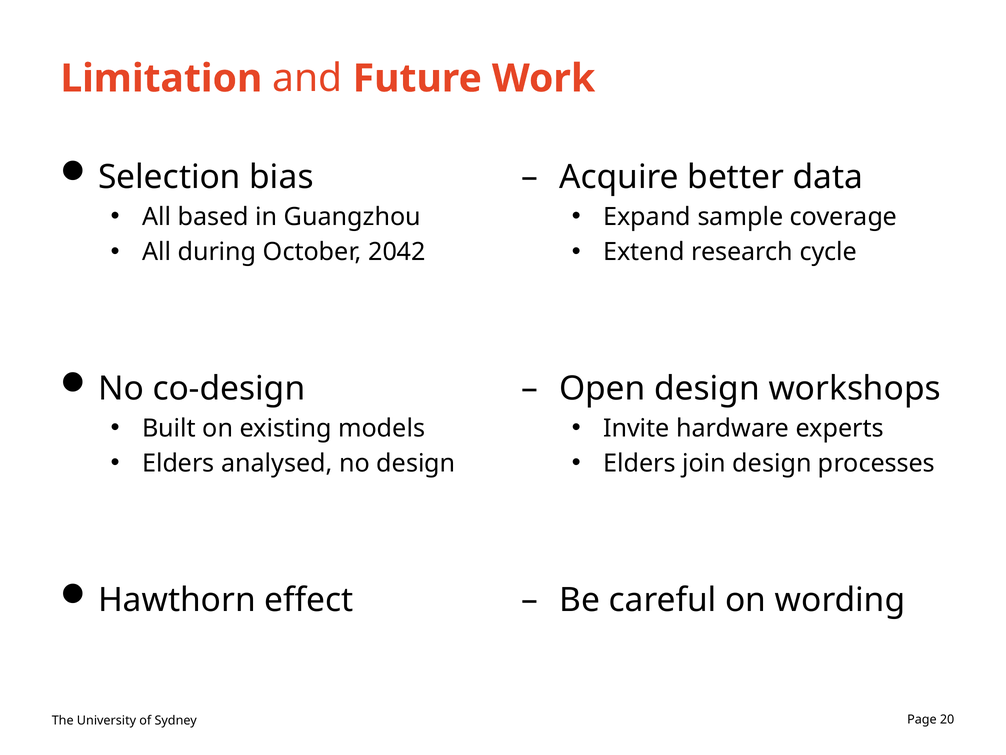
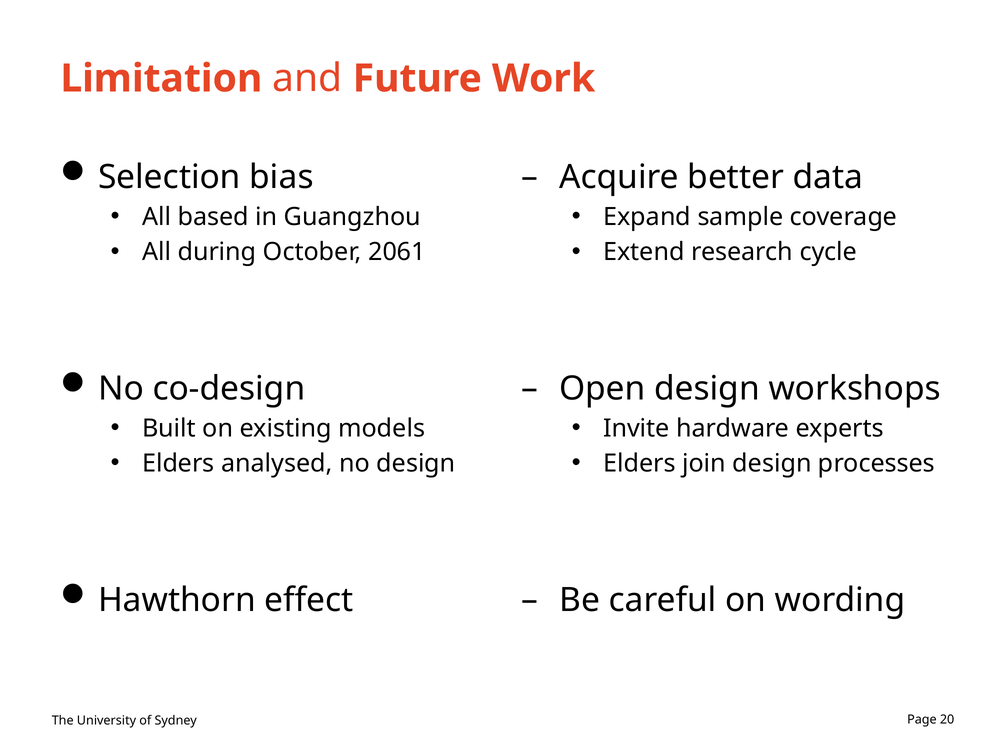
2042: 2042 -> 2061 (397, 252)
